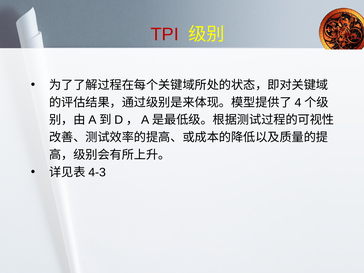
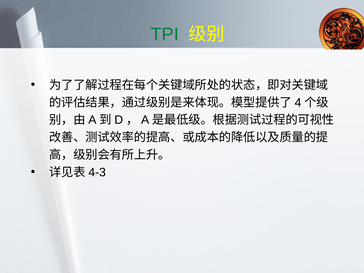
TPI colour: red -> green (165, 34)
